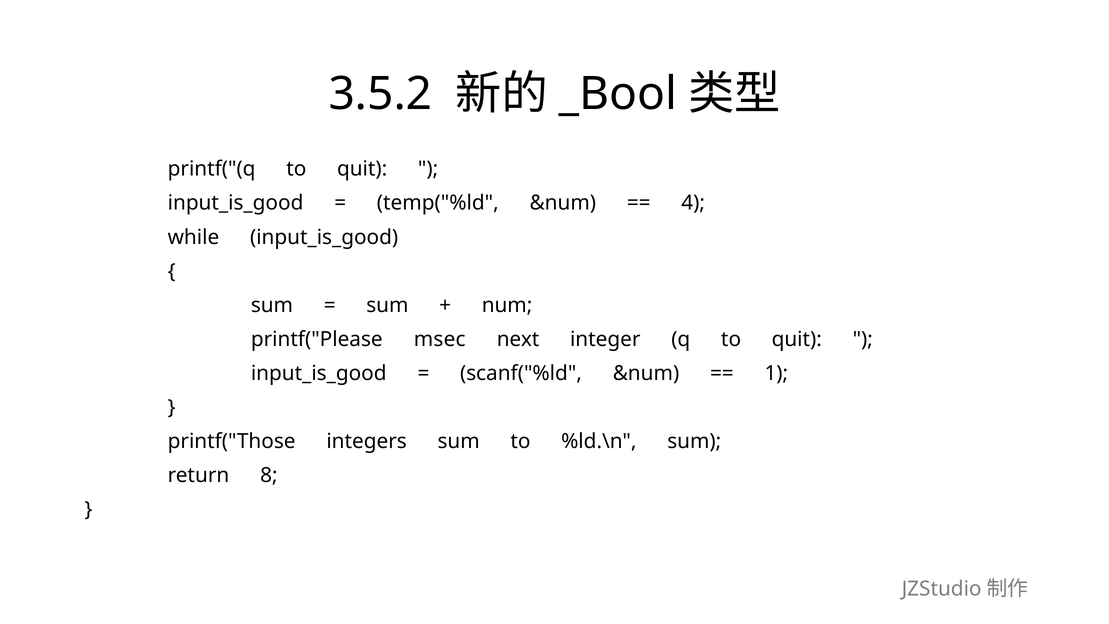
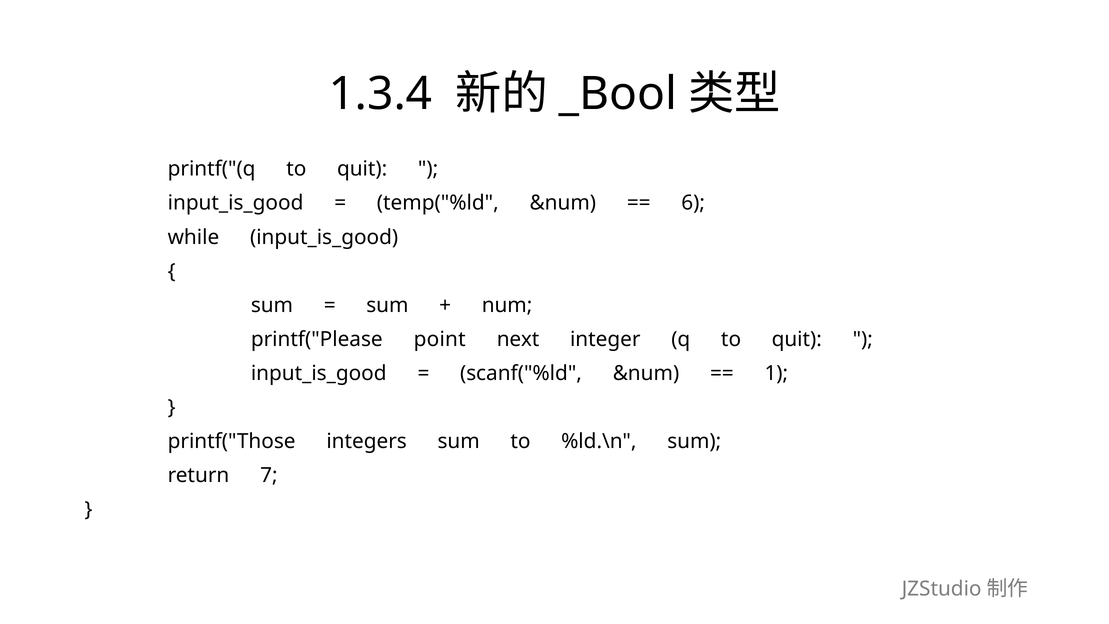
3.5.2: 3.5.2 -> 1.3.4 (380, 94)
4: 4 -> 6 (693, 203)
msec: msec -> point (440, 339)
8: 8 -> 7 (269, 475)
